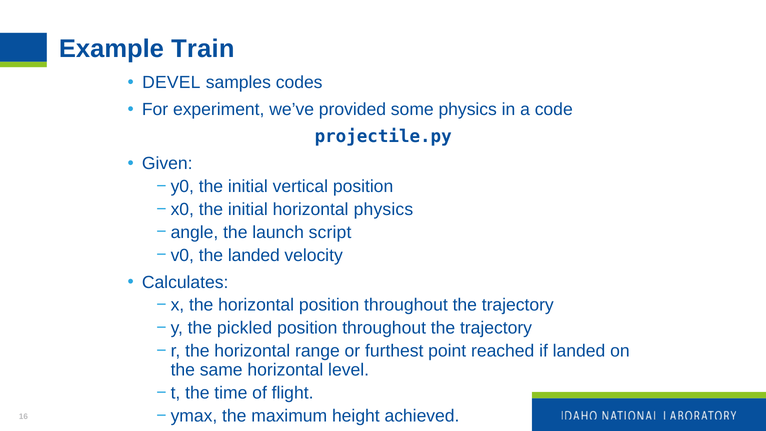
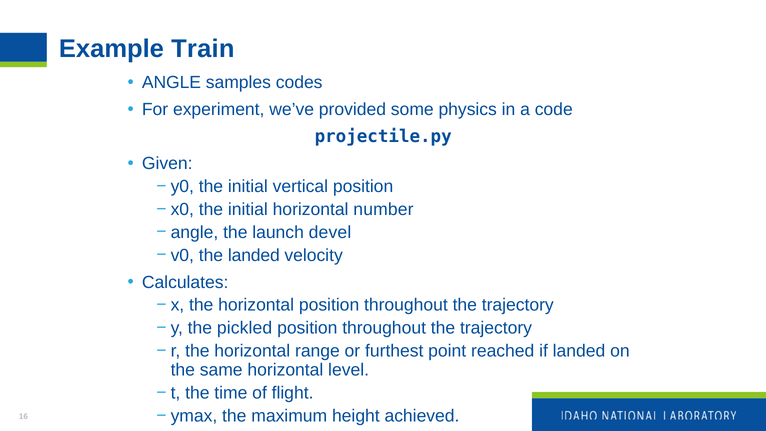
DEVEL: DEVEL -> ANGLE (171, 83)
horizontal physics: physics -> number (383, 209)
script: script -> devel (330, 232)
